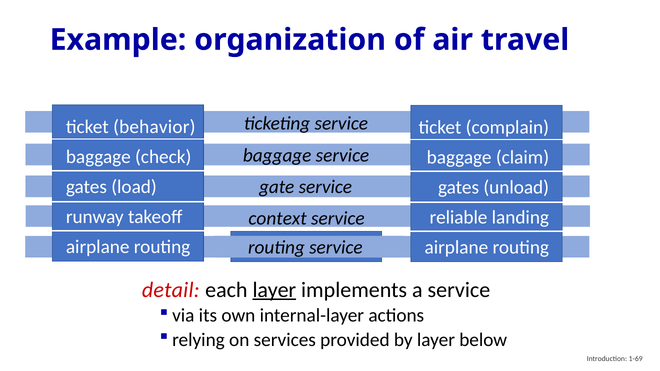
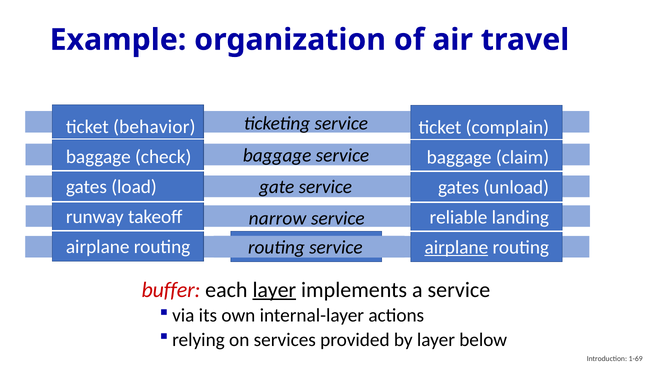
context: context -> narrow (278, 218)
airplane underline: none -> present (456, 247)
detail: detail -> buffer (171, 290)
